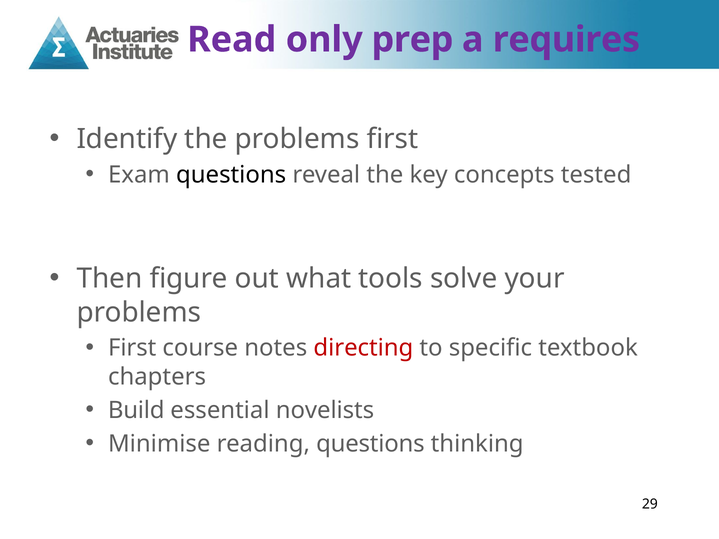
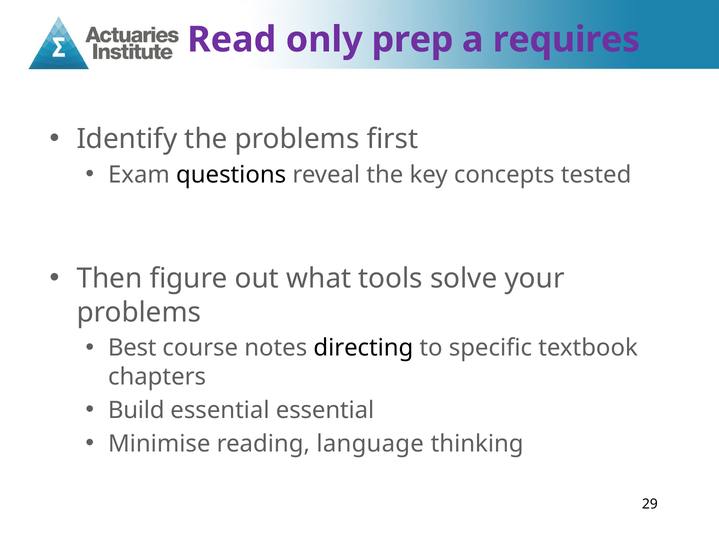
First: First -> Best (132, 348)
directing colour: red -> black (363, 348)
essential novelists: novelists -> essential (325, 410)
reading questions: questions -> language (370, 444)
